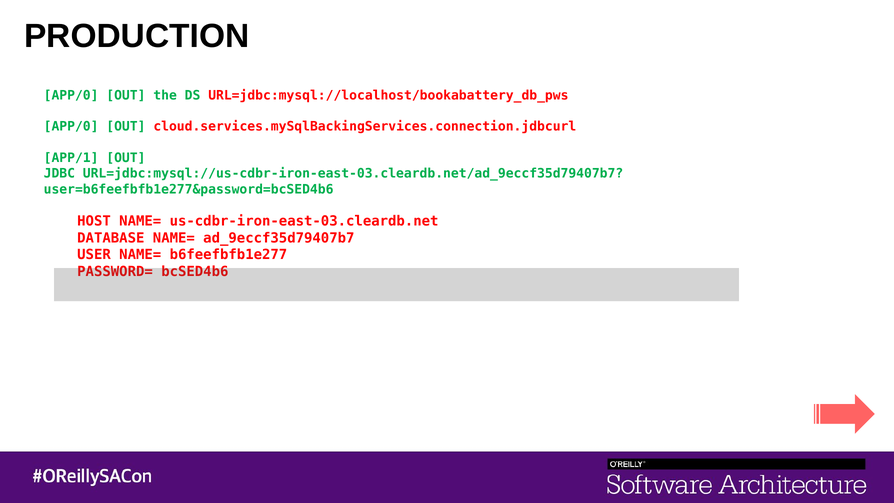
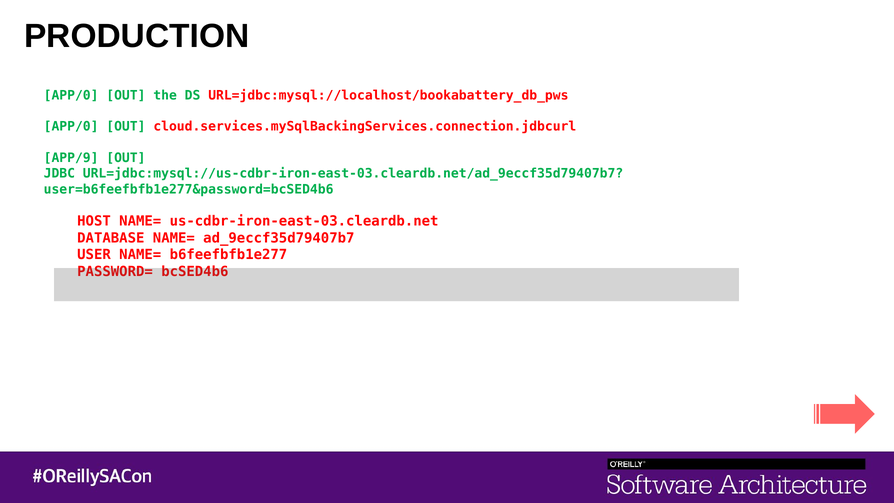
APP/1: APP/1 -> APP/9 (71, 158)
